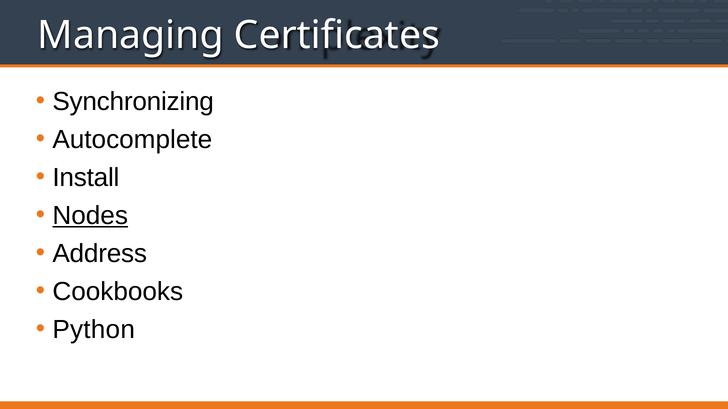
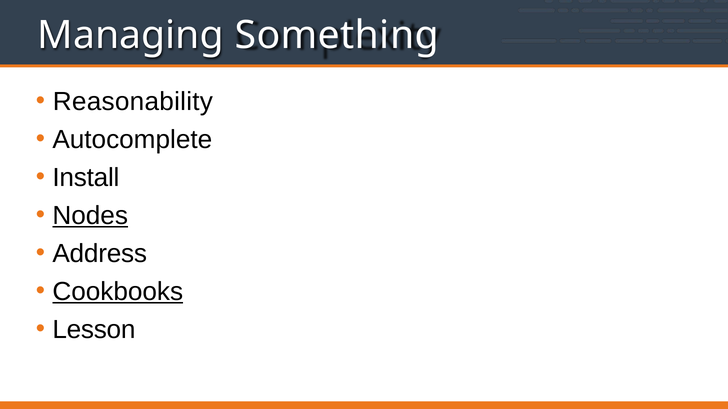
Certificates: Certificates -> Something (337, 36)
Synchronizing: Synchronizing -> Reasonability (133, 102)
Cookbooks underline: none -> present (118, 292)
Python: Python -> Lesson (94, 330)
